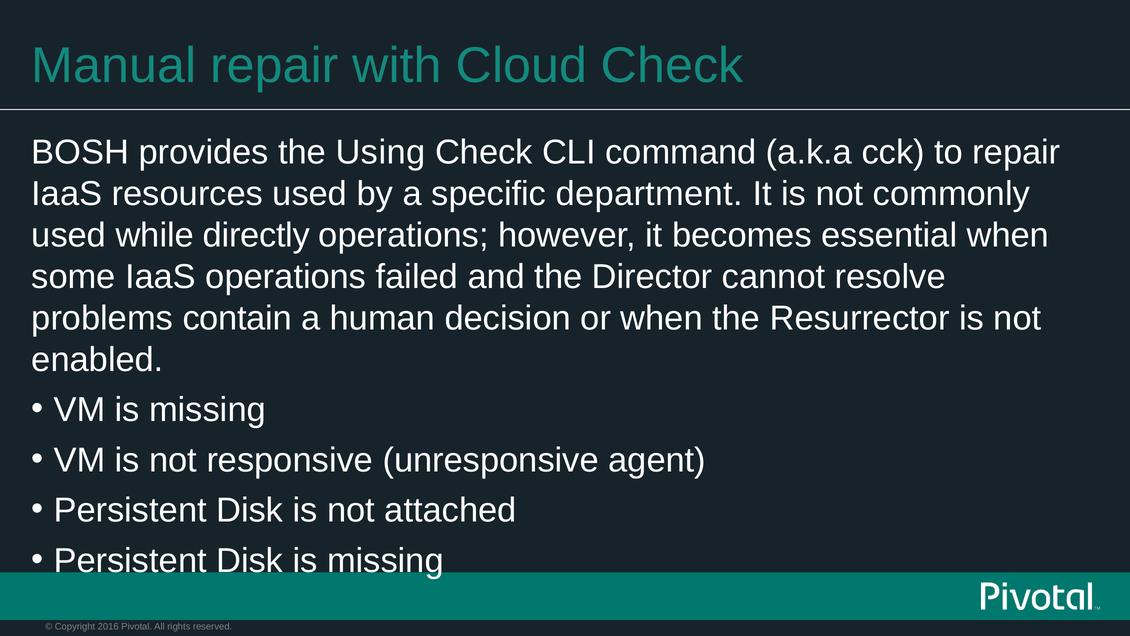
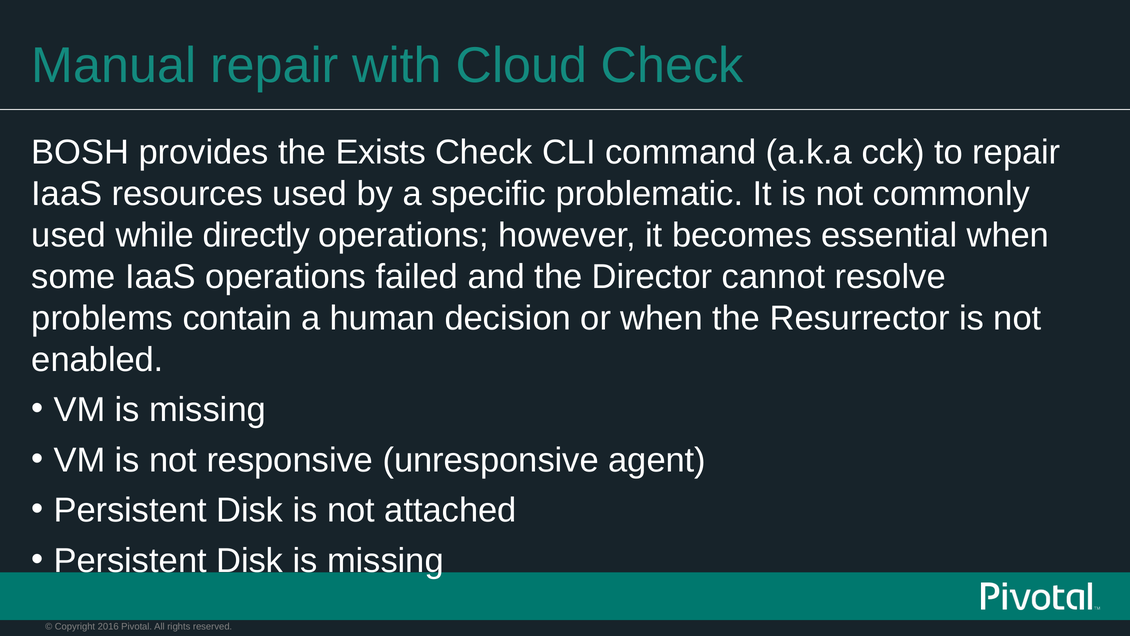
Using: Using -> Exists (381, 152)
department: department -> problematic (649, 194)
